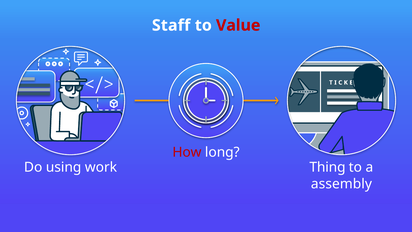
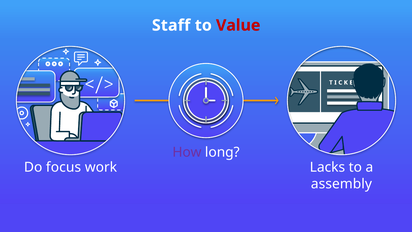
How colour: red -> purple (187, 152)
using: using -> focus (64, 167)
Thing: Thing -> Lacks (327, 167)
